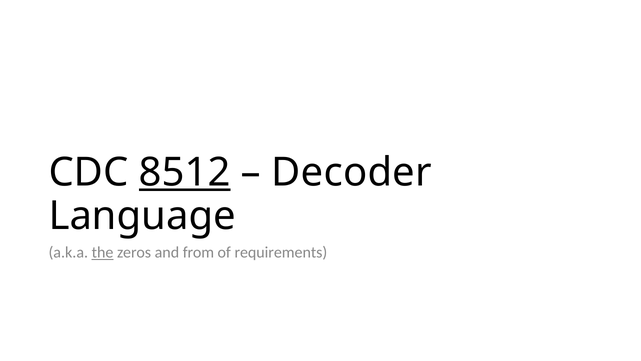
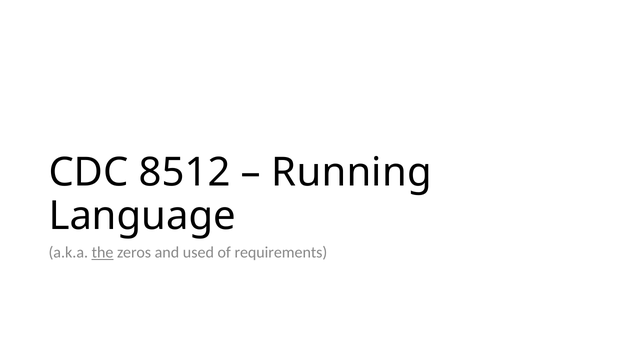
8512 underline: present -> none (185, 172)
Decoder: Decoder -> Running (352, 172)
from: from -> used (198, 252)
